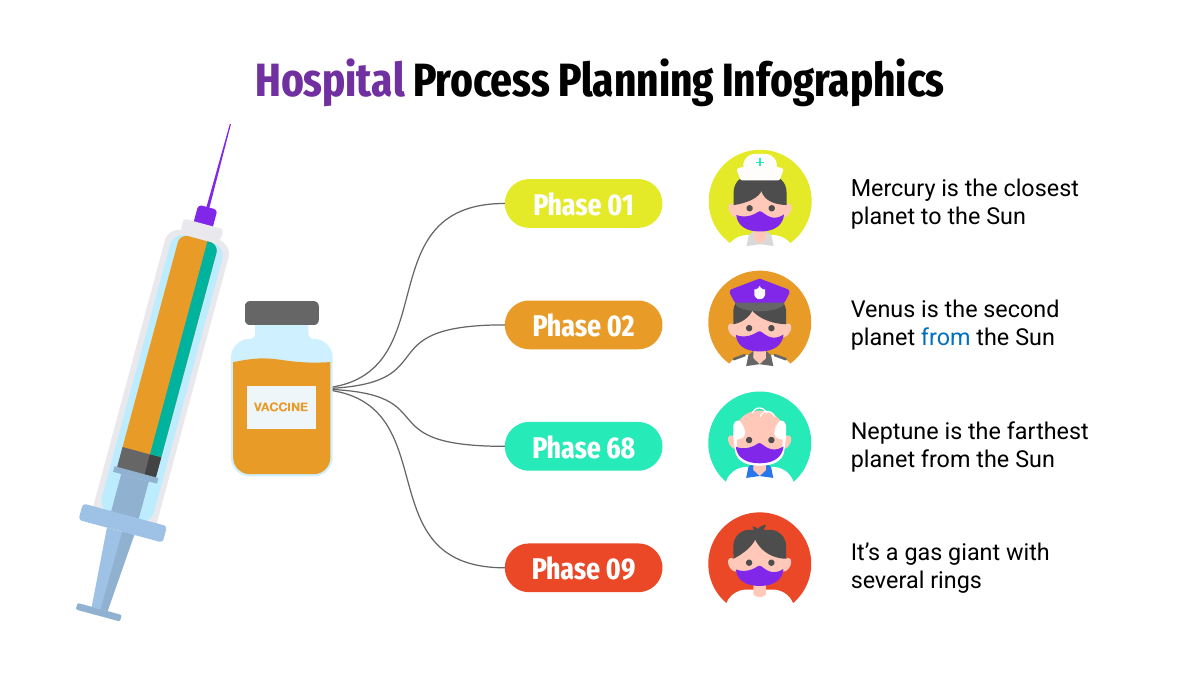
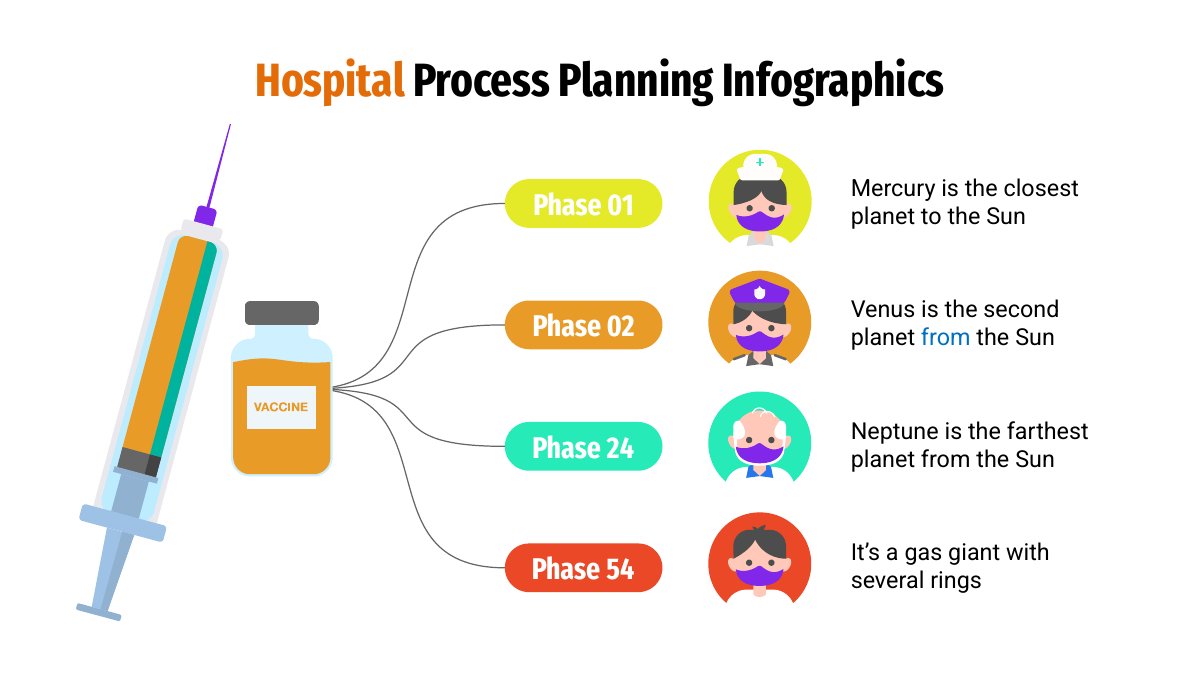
Hospital colour: purple -> orange (330, 82)
68: 68 -> 24 (620, 448)
09: 09 -> 54 (620, 570)
